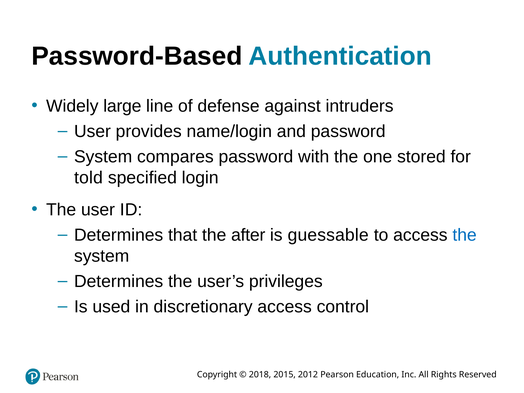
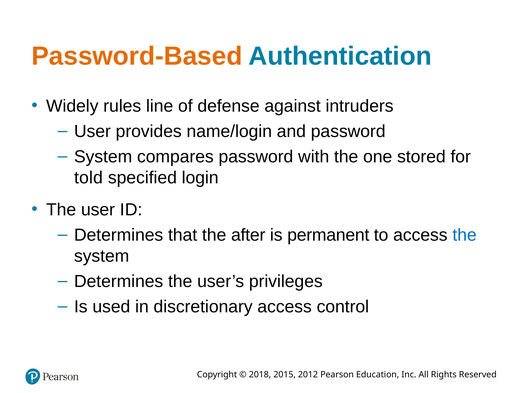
Password-Based colour: black -> orange (137, 56)
large: large -> rules (122, 106)
guessable: guessable -> permanent (328, 235)
